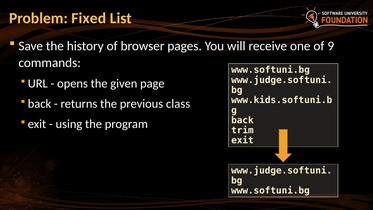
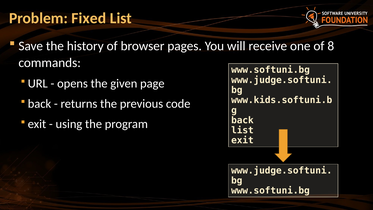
9: 9 -> 8 (331, 46)
class: class -> code (178, 104)
trim: trim -> list (242, 130)
